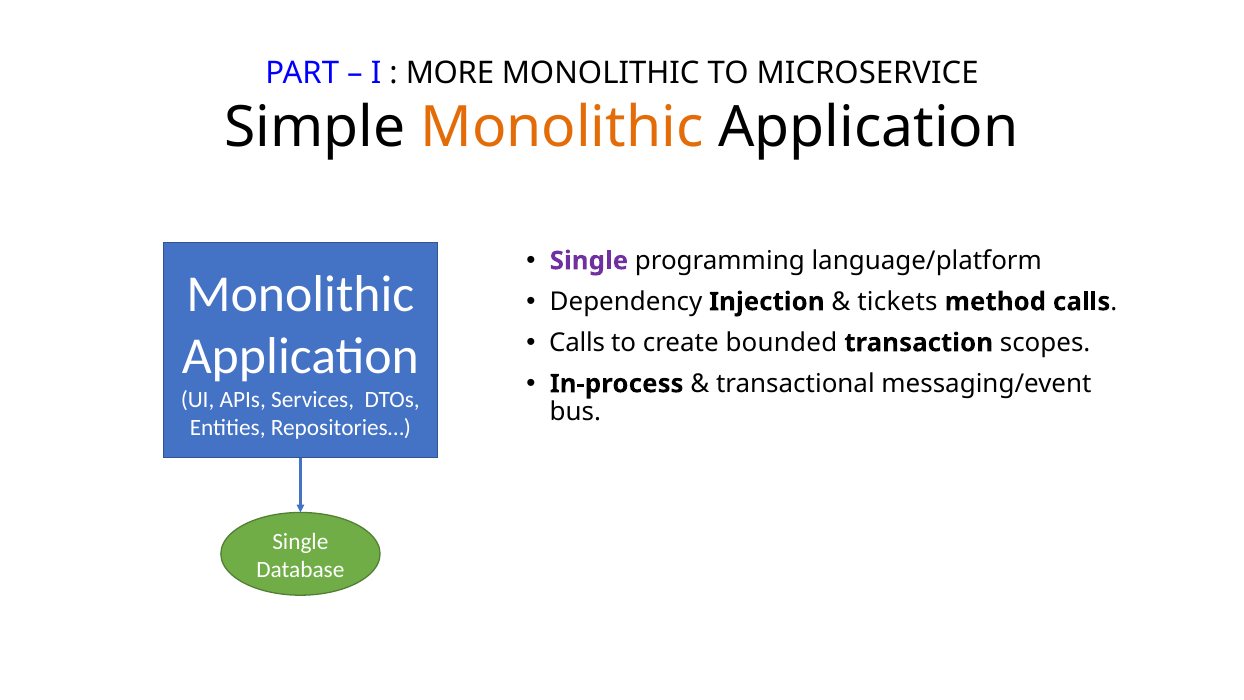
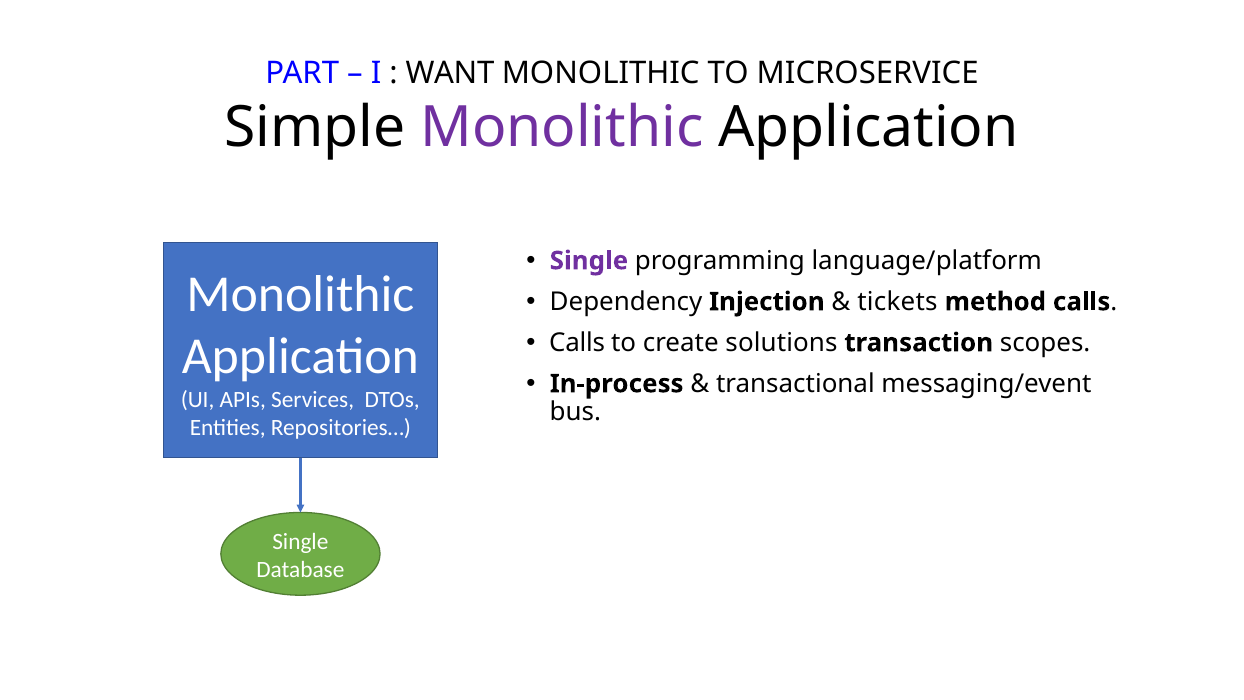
MORE: MORE -> WANT (450, 73)
Monolithic colour: orange -> purple (562, 127)
bounded: bounded -> solutions (781, 343)
